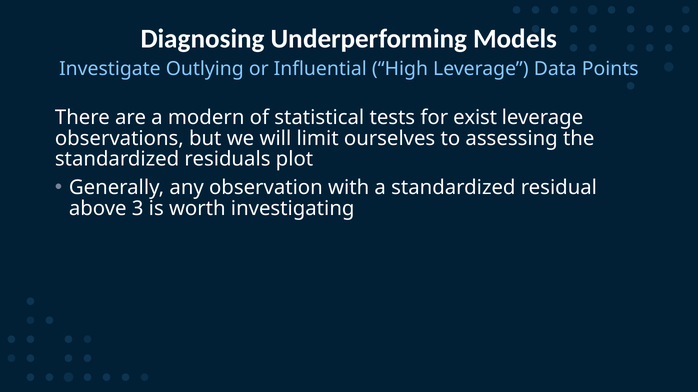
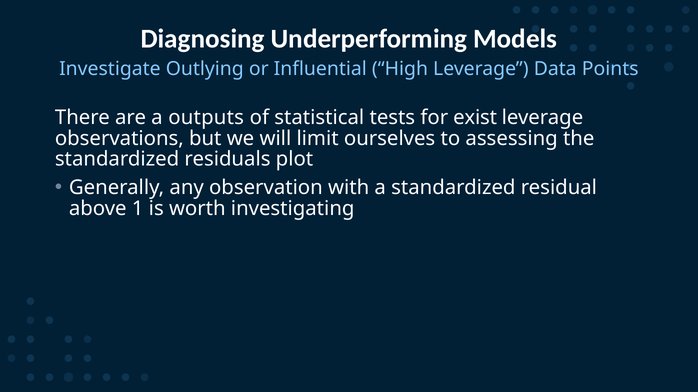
modern: modern -> outputs (206, 118)
3: 3 -> 1 (138, 209)
